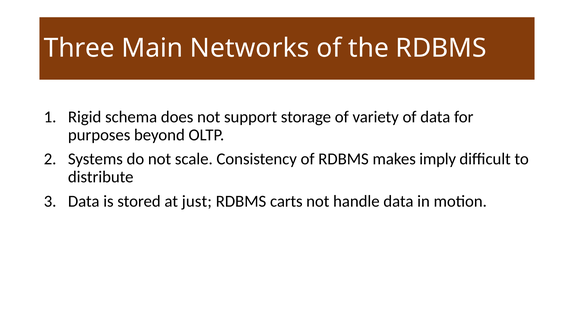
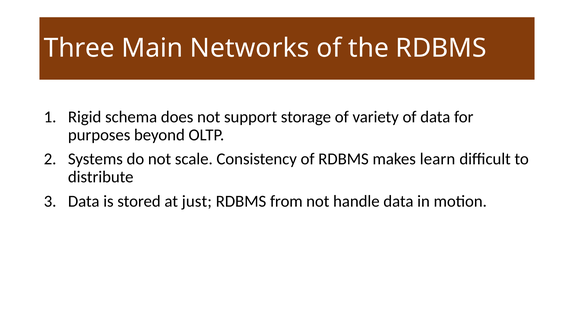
imply: imply -> learn (438, 159)
carts: carts -> from (286, 201)
